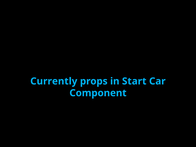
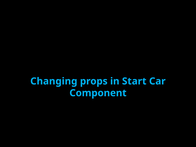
Currently: Currently -> Changing (54, 81)
